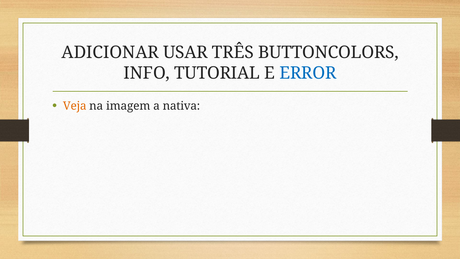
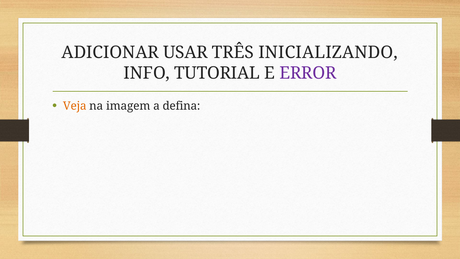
BUTTONCOLORS: BUTTONCOLORS -> INICIALIZANDO (328, 52)
ERROR colour: blue -> purple (308, 73)
nativa: nativa -> defina (181, 106)
